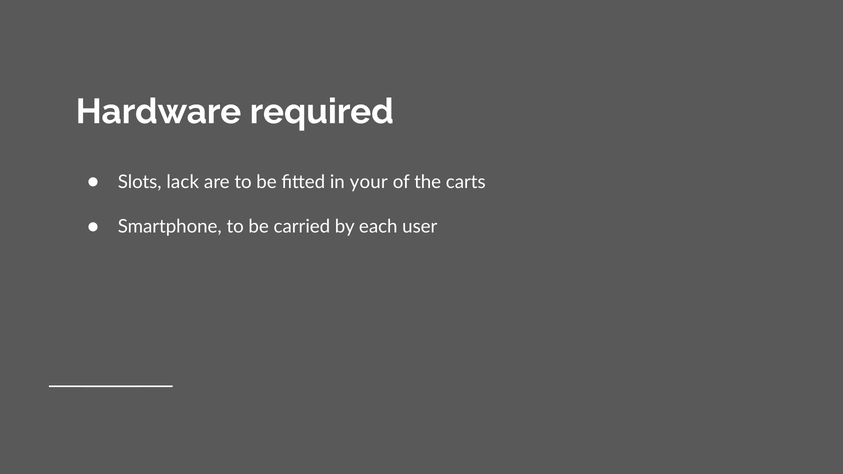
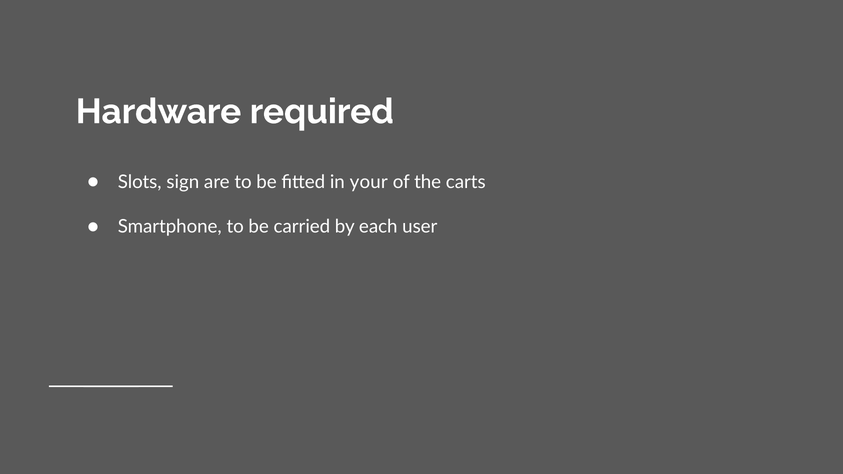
lack: lack -> sign (183, 182)
